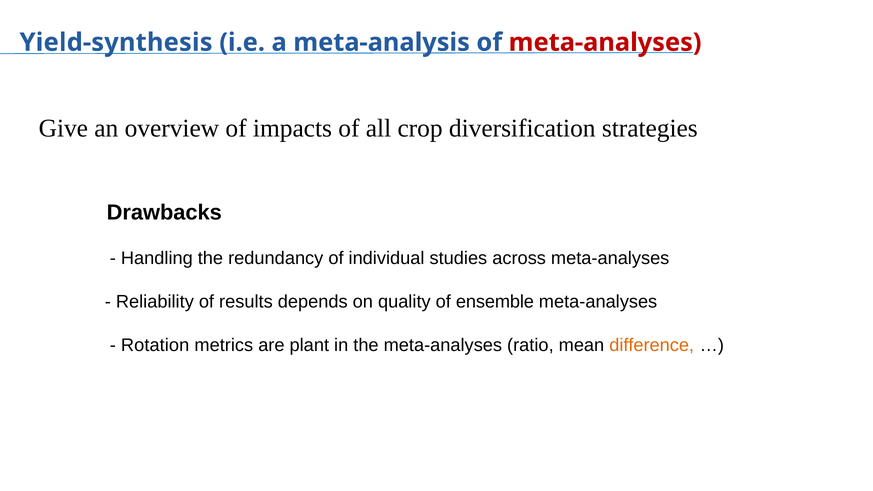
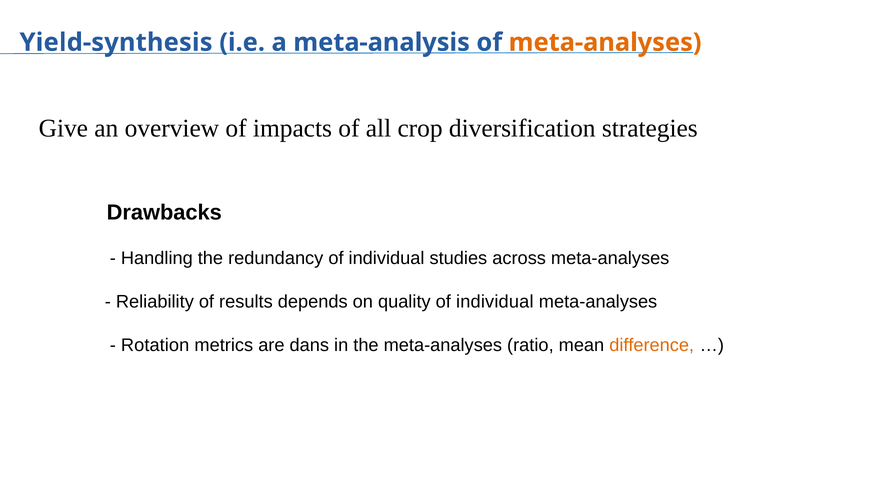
meta-analyses colour: red -> orange (605, 42)
quality of ensemble: ensemble -> individual (495, 302)
plant: plant -> dans (309, 345)
